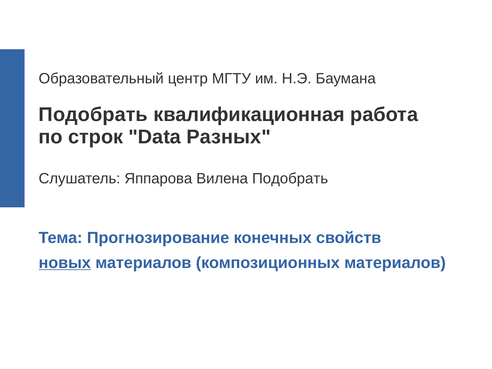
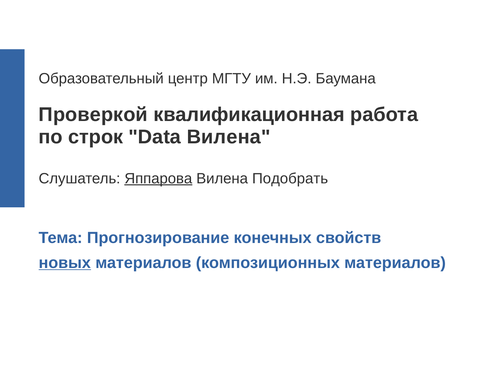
Подобрать: Подобрать -> Проверкой (93, 115)
Data Разных: Разных -> Вилена (229, 137)
Яппарова underline: none -> present (158, 178)
